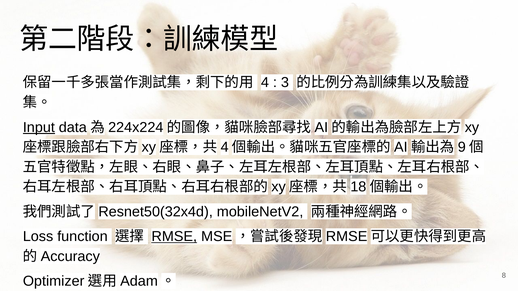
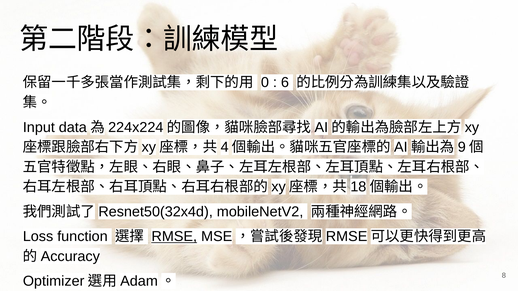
4: 4 -> 0 (265, 83)
3: 3 -> 6 (285, 83)
Input underline: present -> none (39, 127)
